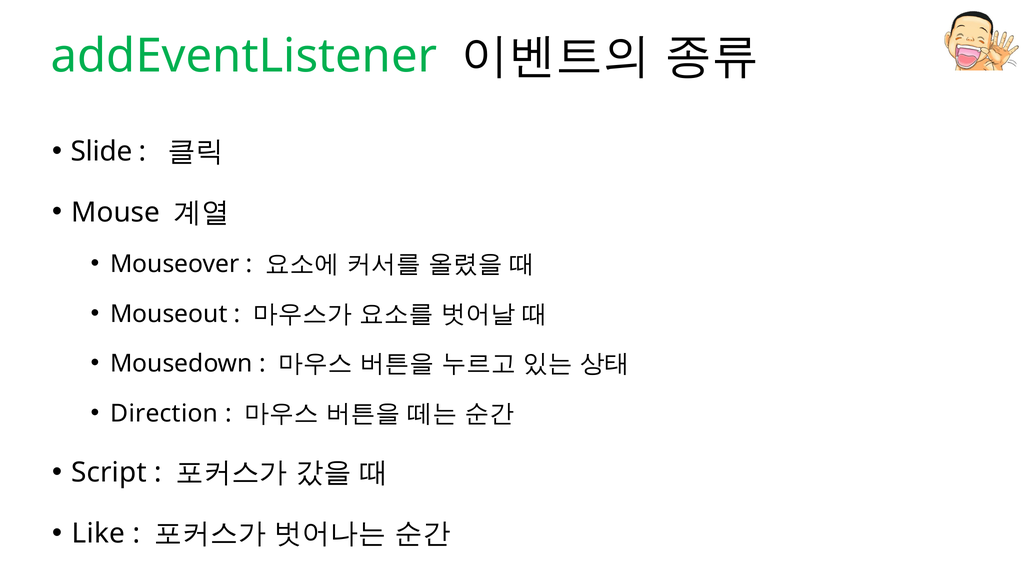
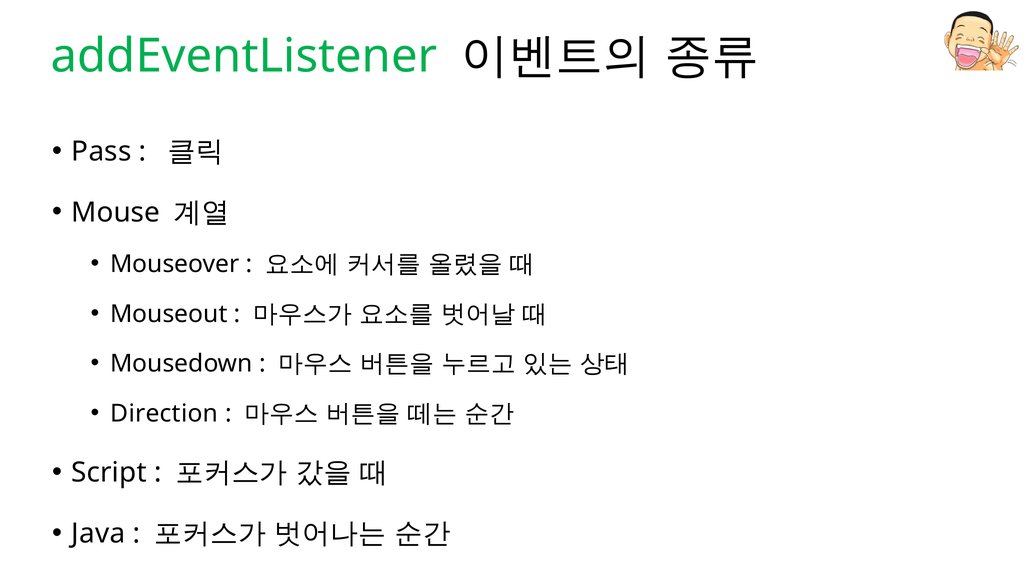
Slide: Slide -> Pass (101, 152)
Like: Like -> Java (98, 534)
